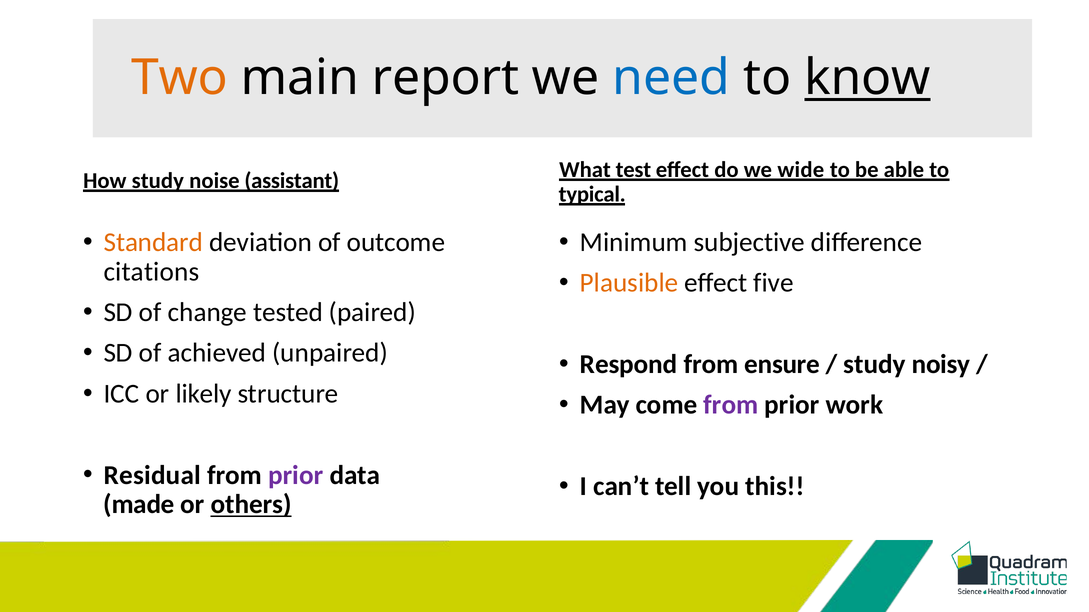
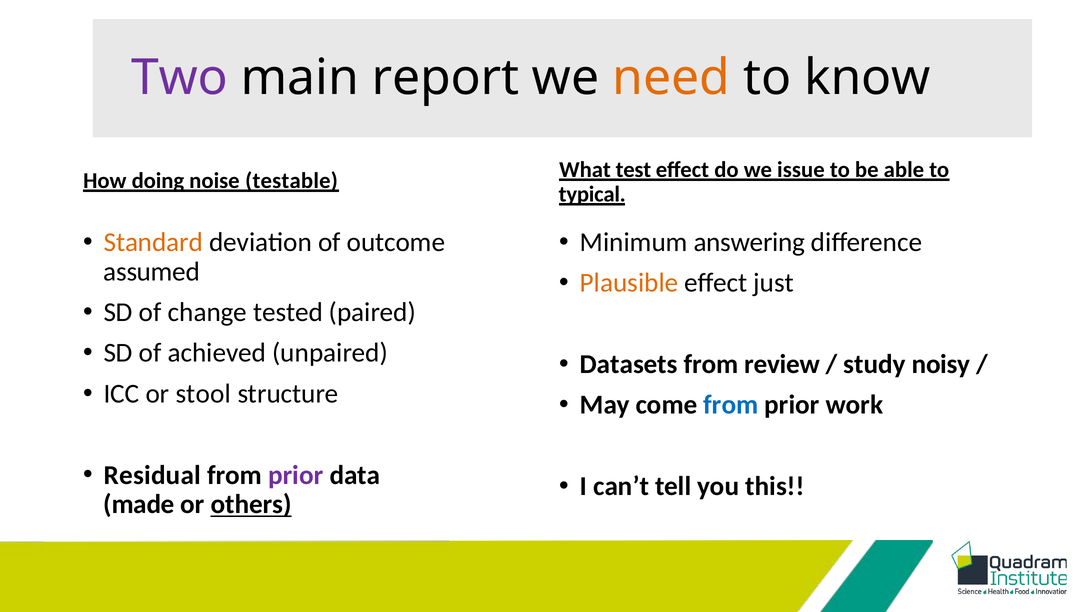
Two colour: orange -> purple (180, 78)
need colour: blue -> orange (671, 78)
know underline: present -> none (867, 78)
wide: wide -> issue (801, 170)
How study: study -> doing (158, 181)
assistant: assistant -> testable (292, 181)
subjective: subjective -> answering (749, 242)
citations: citations -> assumed (152, 272)
five: five -> just (774, 283)
Respond: Respond -> Datasets (629, 365)
ensure: ensure -> review (782, 365)
likely: likely -> stool (203, 394)
from colour: purple -> blue (731, 405)
